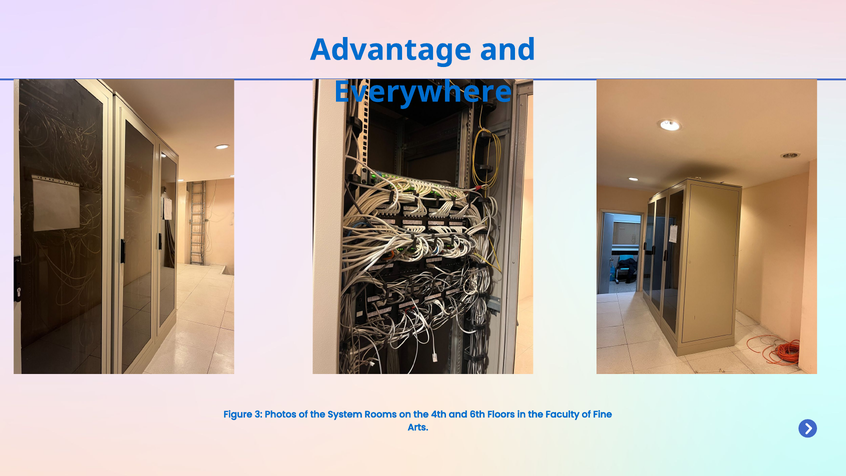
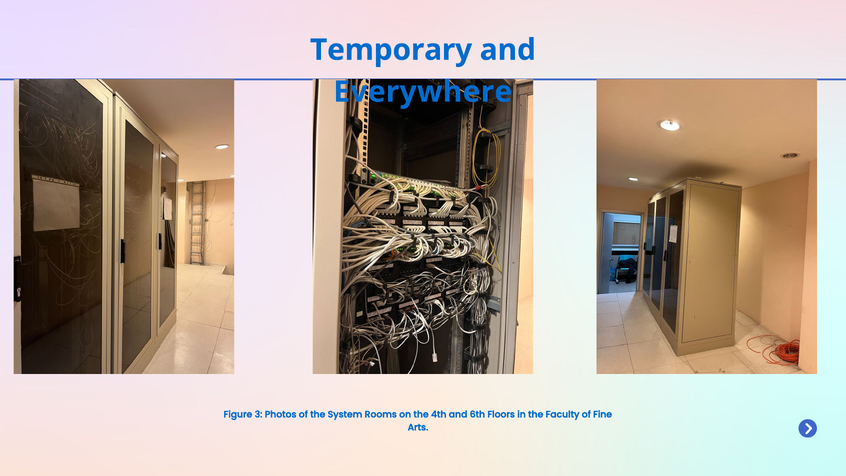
Advantage: Advantage -> Temporary (391, 50)
